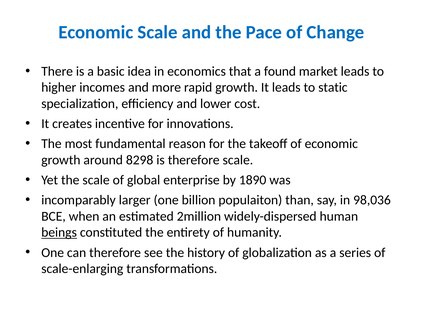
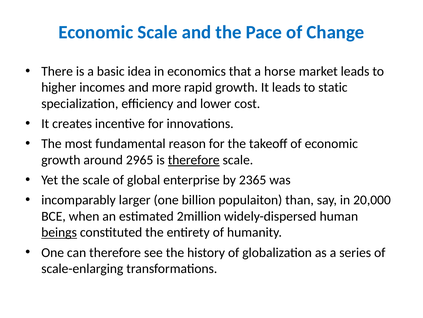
found: found -> horse (280, 71)
8298: 8298 -> 2965 (140, 160)
therefore underline: none -> present (194, 160)
1890: 1890 -> 2365 (253, 180)
98,036: 98,036 -> 20,000 (372, 200)
